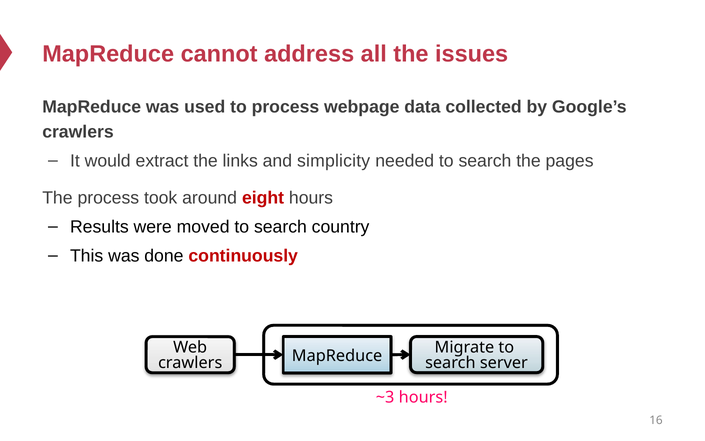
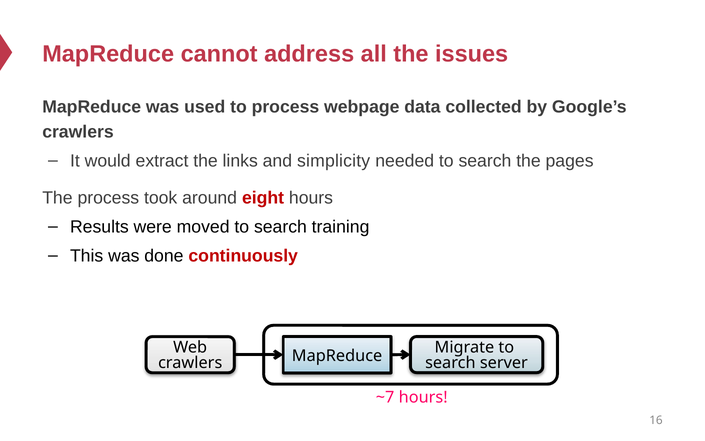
country: country -> training (341, 227)
~3: ~3 -> ~7 (385, 397)
